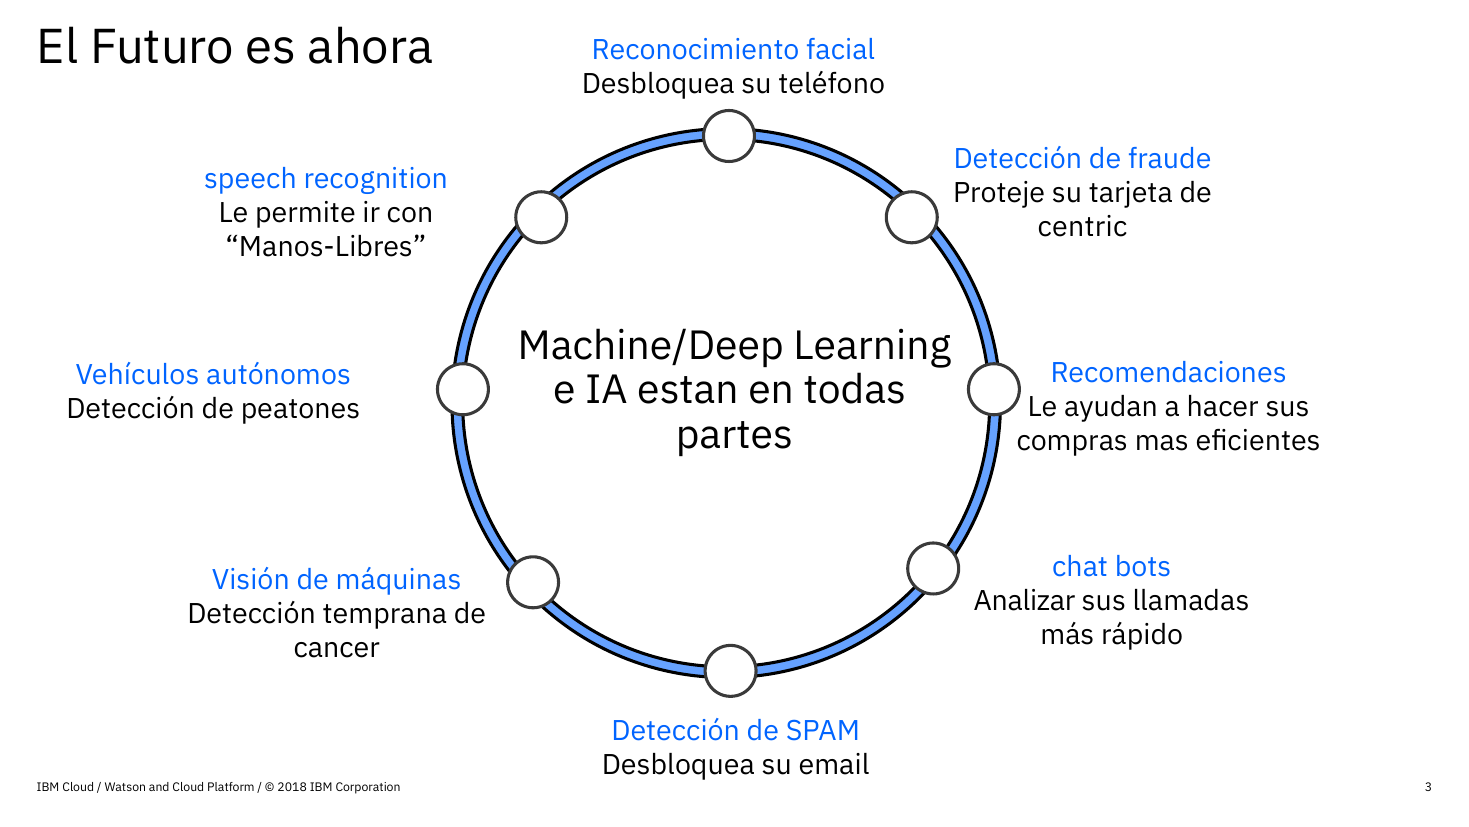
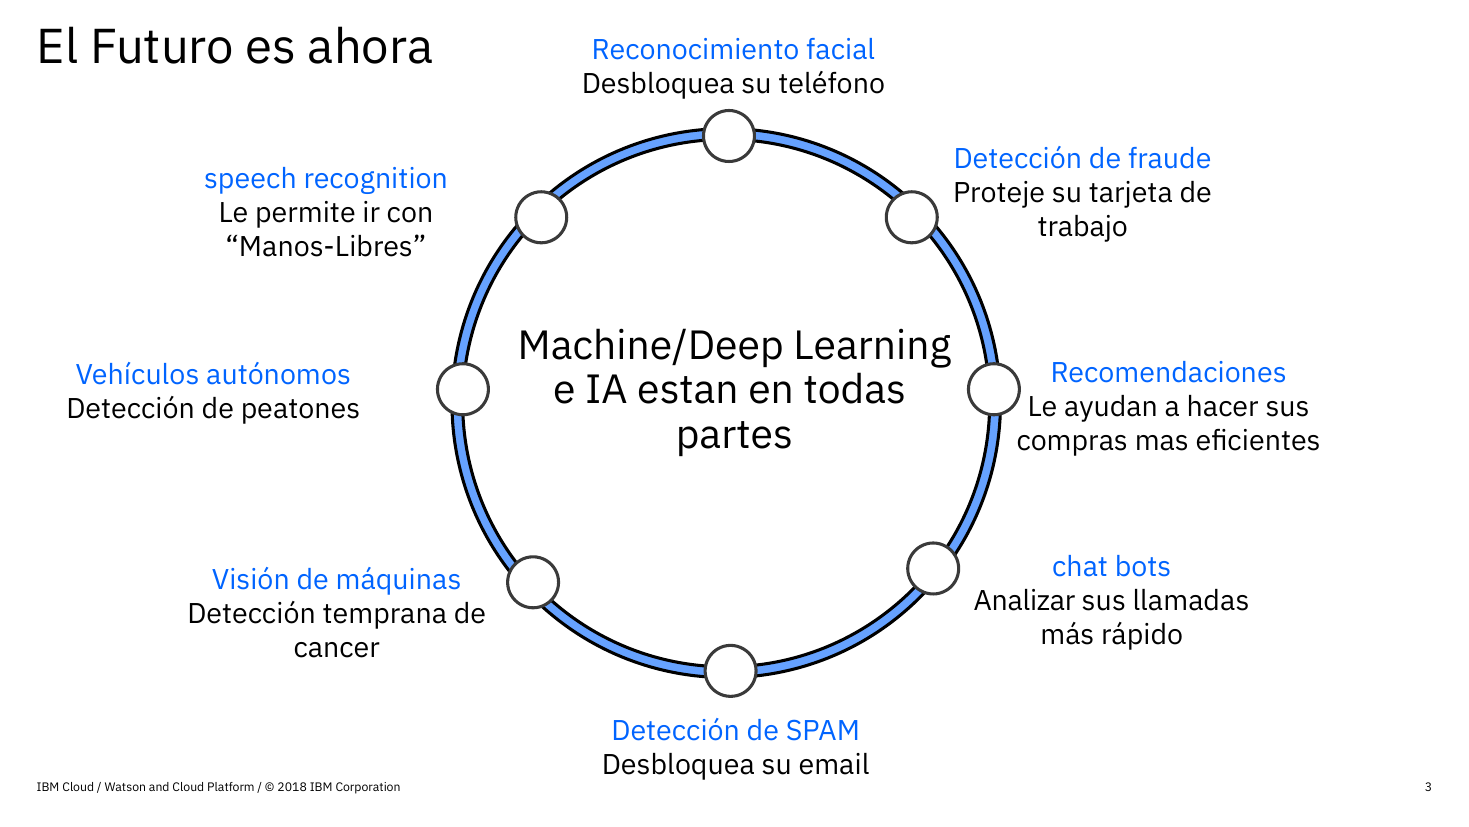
centric: centric -> trabajo (1083, 227)
